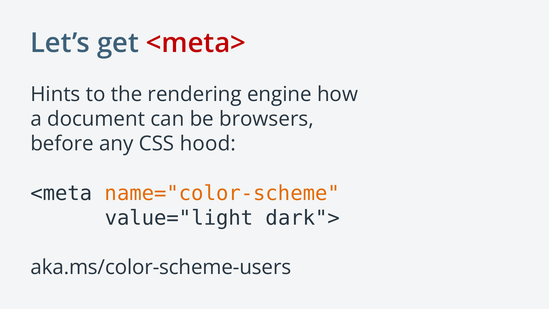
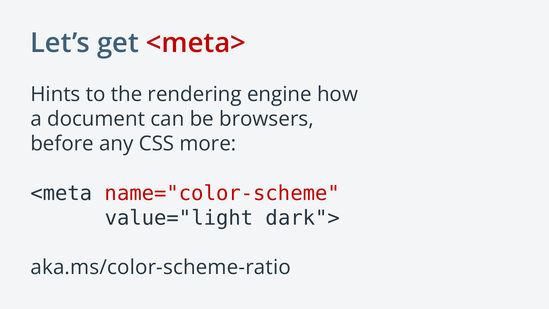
hood: hood -> more (208, 144)
name="color-scheme colour: orange -> red (222, 193)
aka.ms/color-scheme-users: aka.ms/color-scheme-users -> aka.ms/color-scheme-ratio (161, 267)
